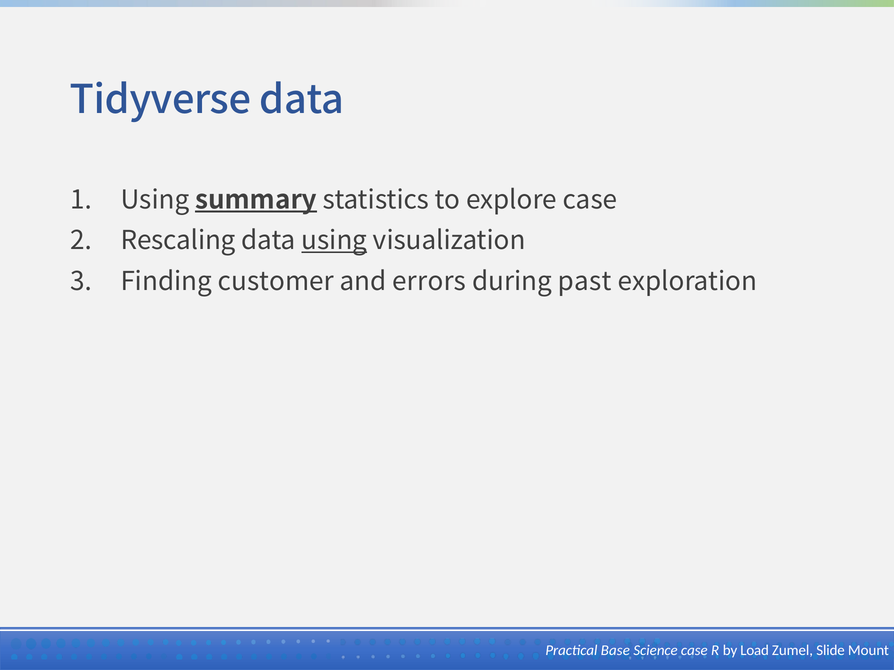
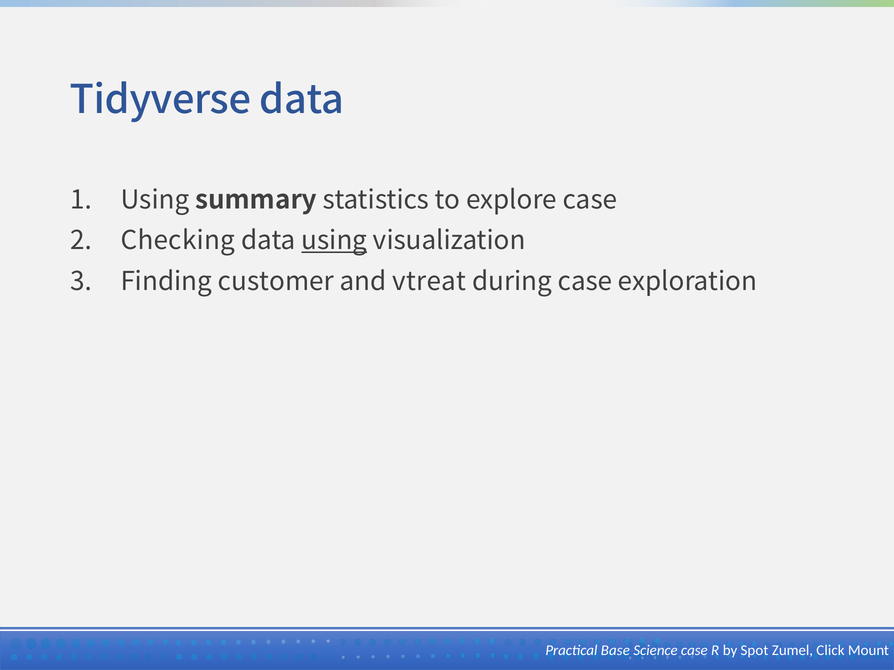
summary underline: present -> none (256, 200)
Rescaling: Rescaling -> Checking (178, 241)
errors: errors -> vtreat (429, 282)
during past: past -> case (585, 282)
Load: Load -> Spot (754, 651)
Slide: Slide -> Click (830, 651)
